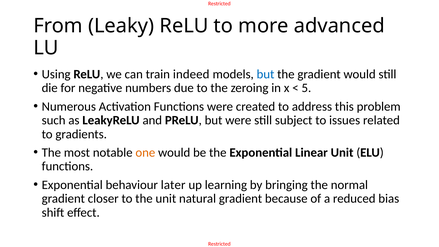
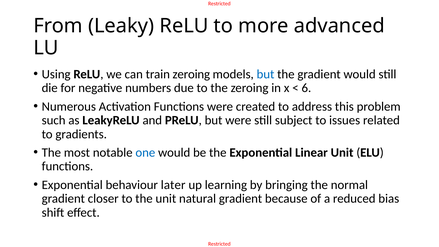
train indeed: indeed -> zeroing (191, 74)
5: 5 -> 6 (306, 88)
one colour: orange -> blue (145, 153)
